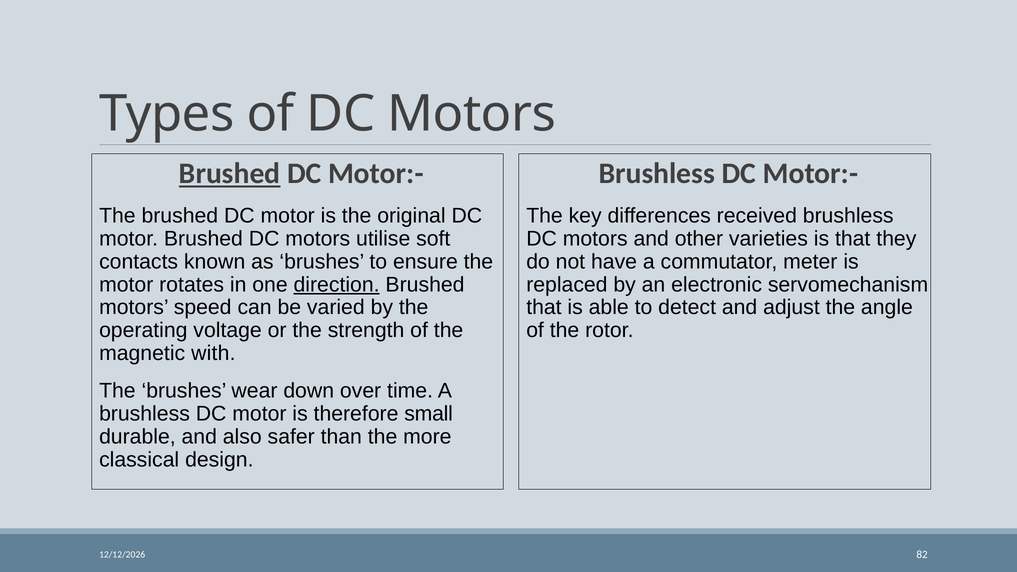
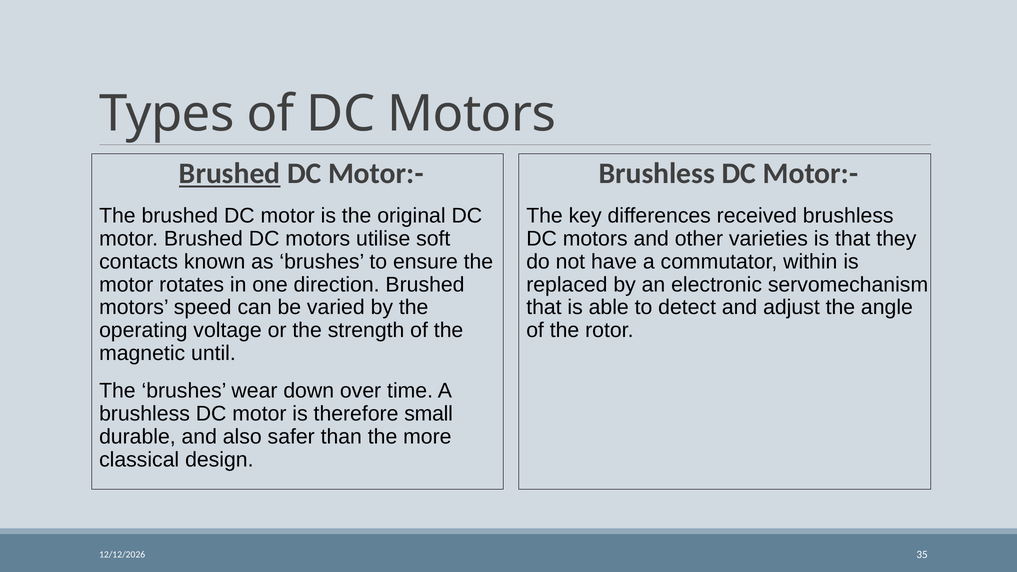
meter: meter -> within (810, 262)
direction underline: present -> none (337, 285)
with: with -> until (213, 353)
82: 82 -> 35 (922, 555)
